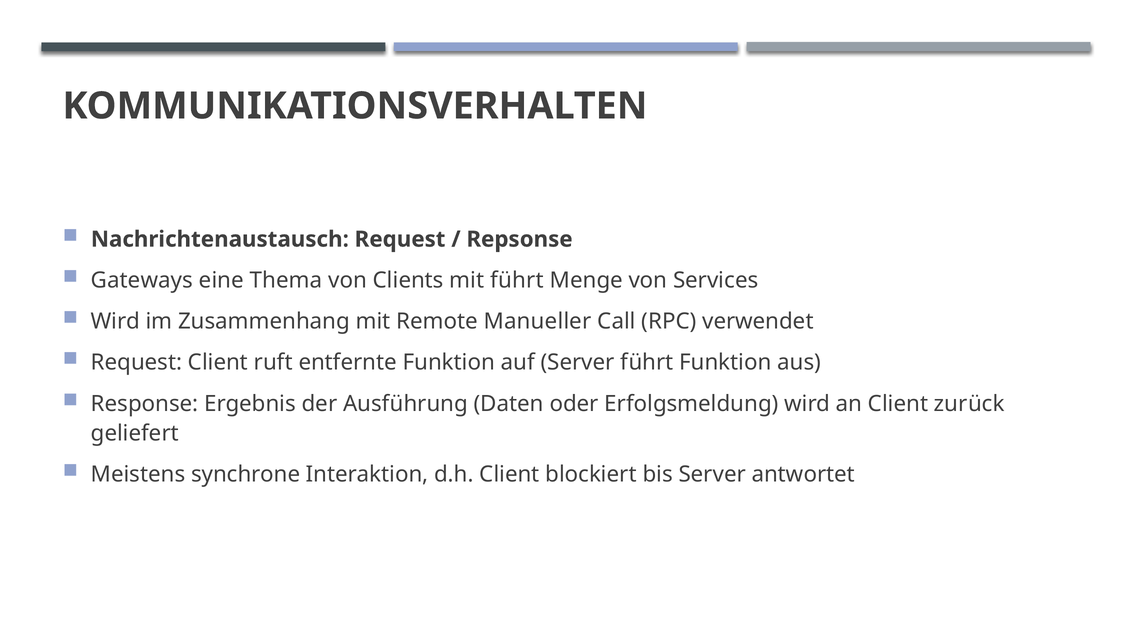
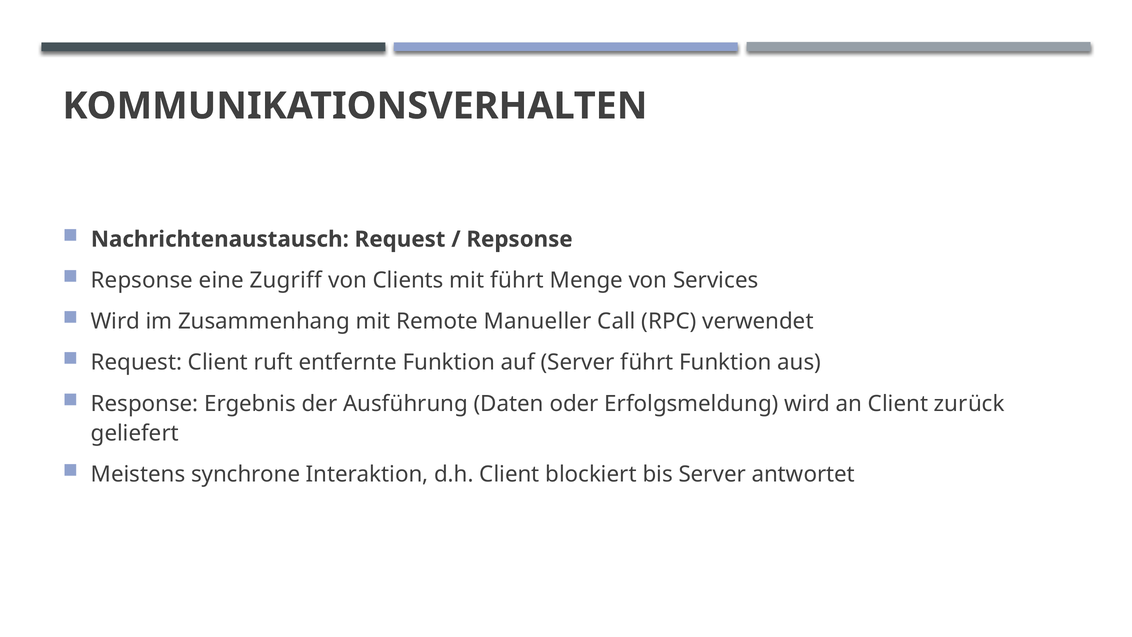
Gateways: Gateways -> Repsonse (142, 280)
Thema: Thema -> Zugriff (286, 280)
